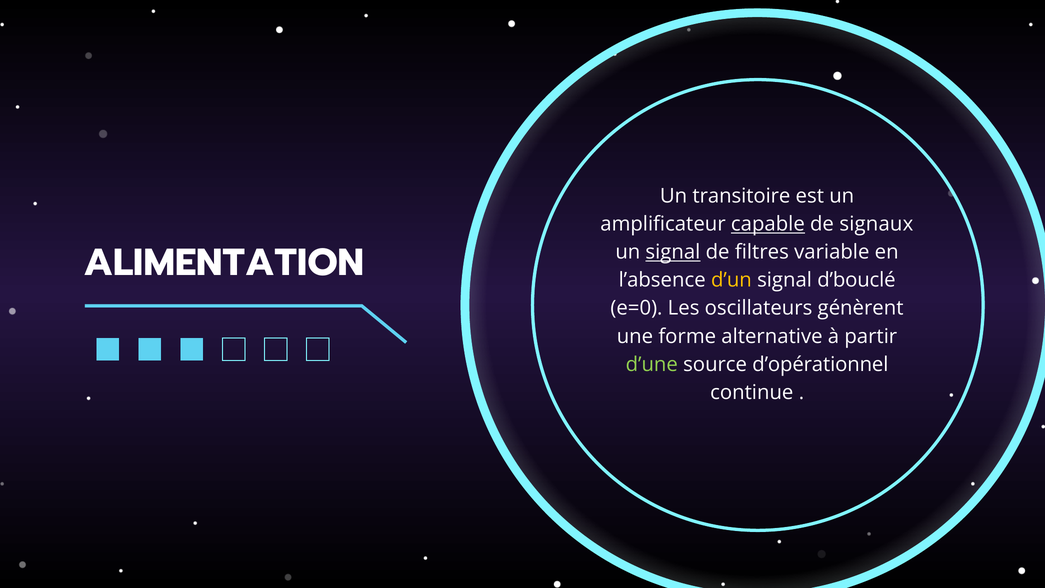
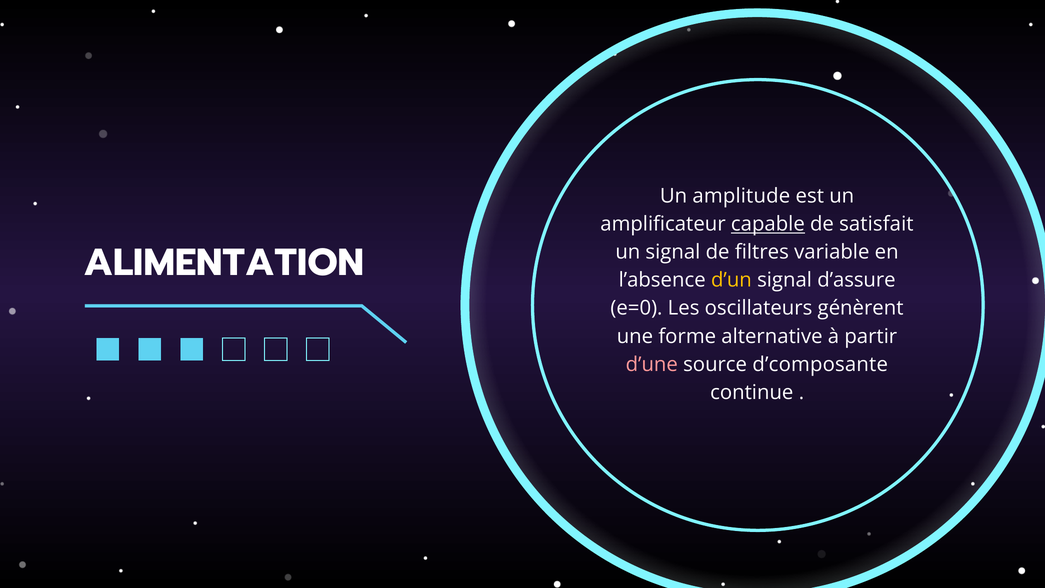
transitoire: transitoire -> amplitude (741, 196)
signaux: signaux -> satisfait (876, 224)
signal underline: present -> none (673, 252)
d’bouclé: d’bouclé -> d’assure (856, 280)
d’une colour: light green -> pink (652, 364)
d’opérationnel: d’opérationnel -> d’composante (820, 364)
